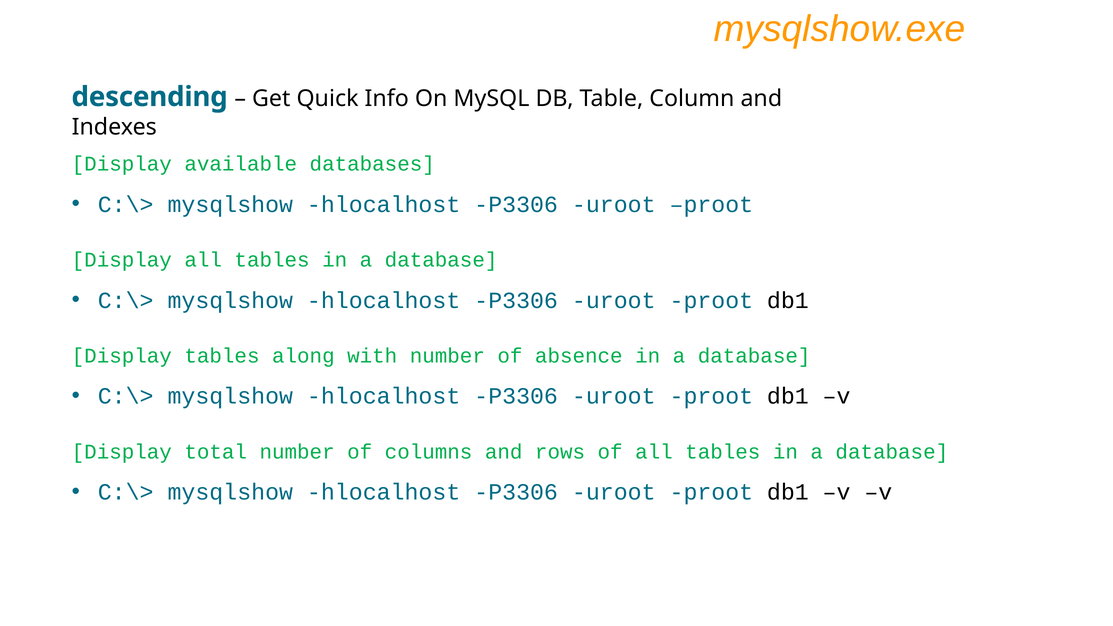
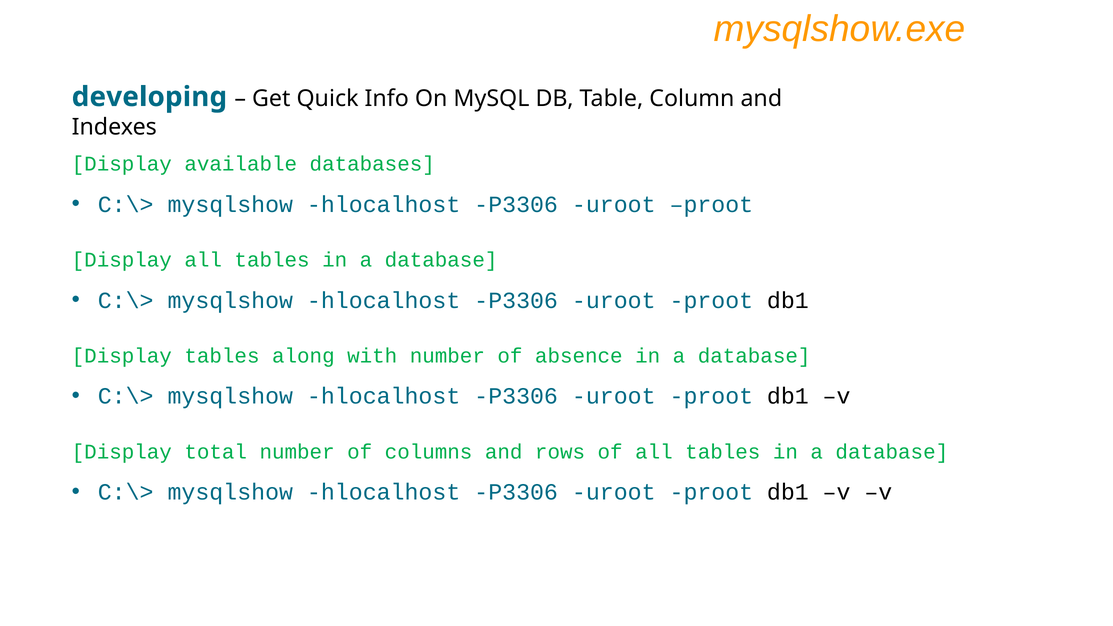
descending: descending -> developing (149, 97)
